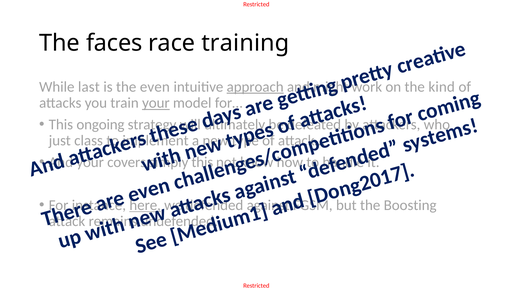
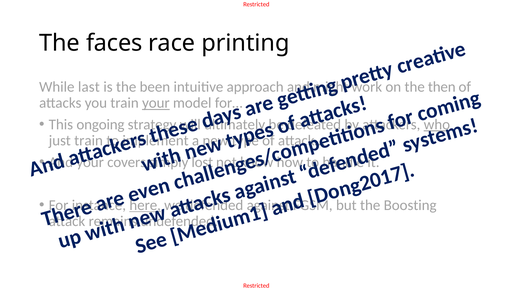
training: training -> printing (245, 43)
even: even -> been (155, 87)
approach underline: present -> none (255, 87)
kind: kind -> then (442, 87)
who underline: none -> present (437, 124)
just class: class -> train (89, 140)
this: this -> lost (202, 162)
